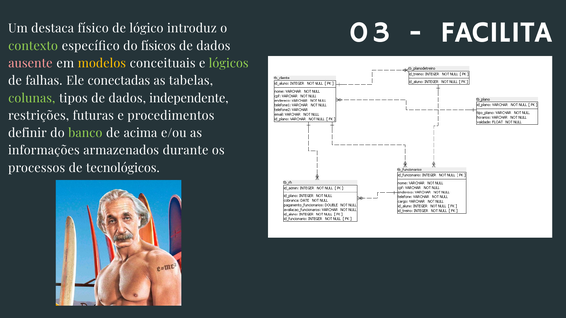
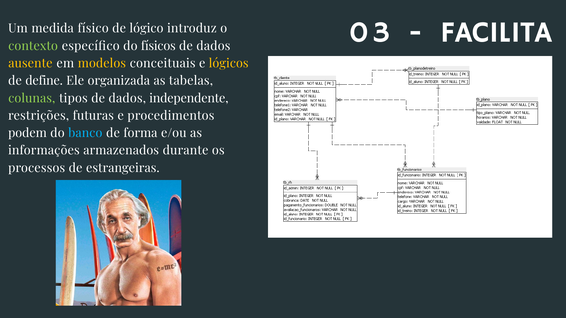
destaca: destaca -> medida (53, 29)
ausente colour: pink -> yellow (30, 63)
lógicos colour: light green -> yellow (229, 63)
falhas: falhas -> define (44, 81)
conectadas: conectadas -> organizada (119, 81)
definir: definir -> podem (27, 133)
banco colour: light green -> light blue (85, 133)
acima: acima -> forma (140, 133)
tecnológicos: tecnológicos -> estrangeiras (123, 168)
